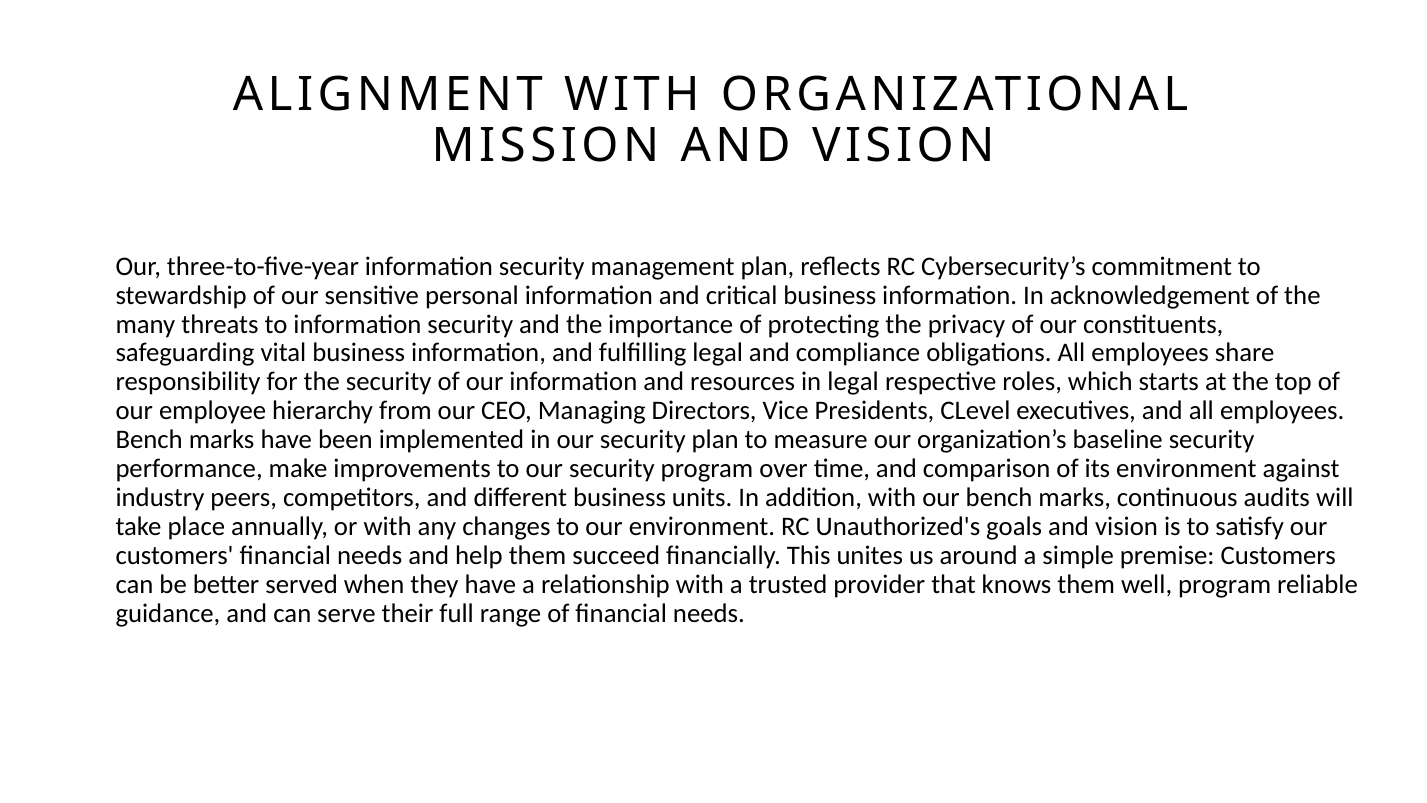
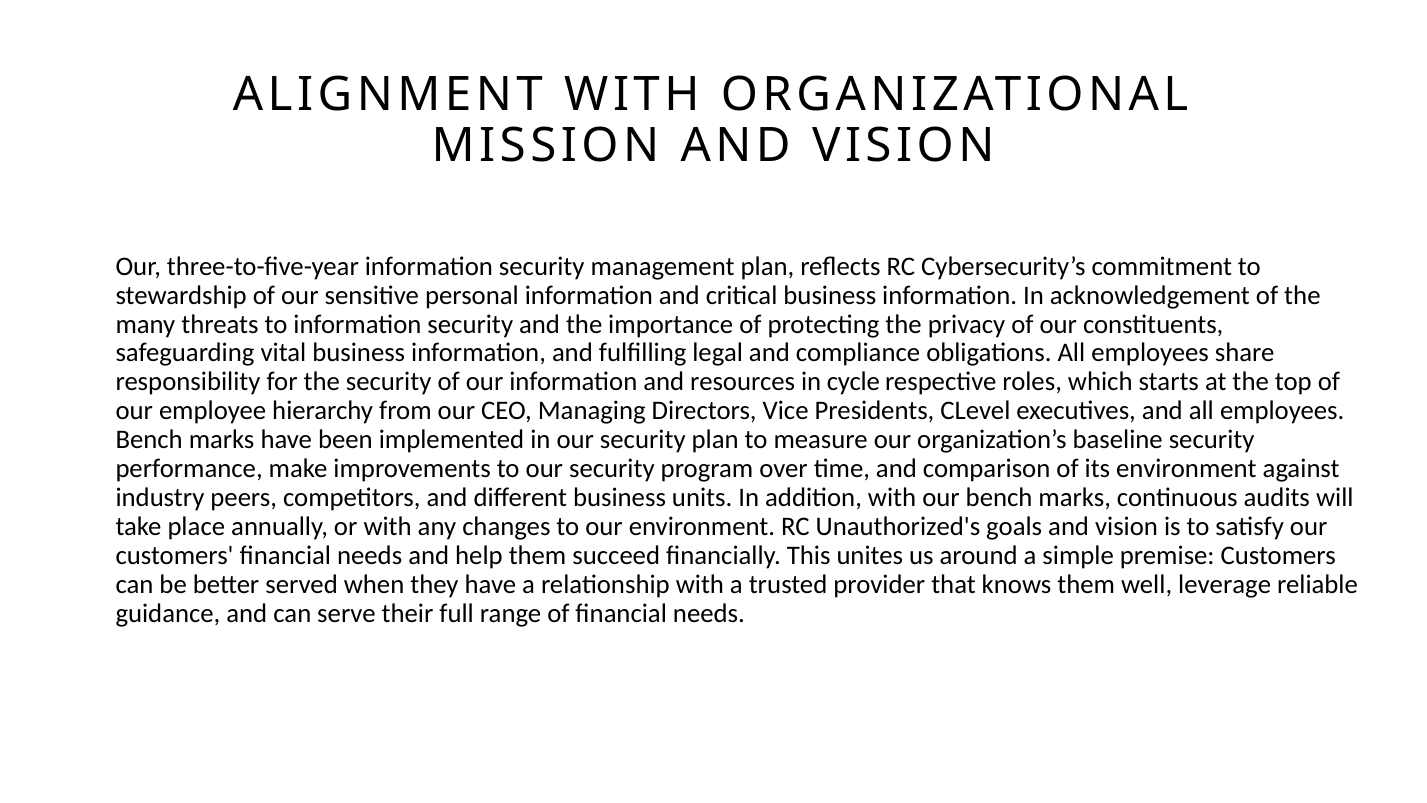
in legal: legal -> cycle (853, 382)
well program: program -> leverage (1225, 584)
